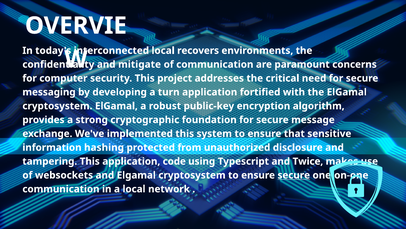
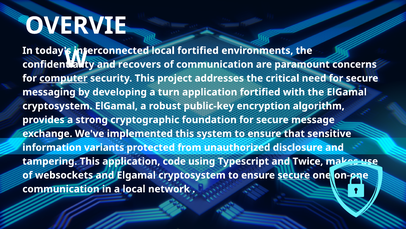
local recovers: recovers -> fortified (198, 50)
mitigate: mitigate -> recovers (140, 64)
computer underline: none -> present (63, 78)
hashing: hashing -> variants (104, 147)
